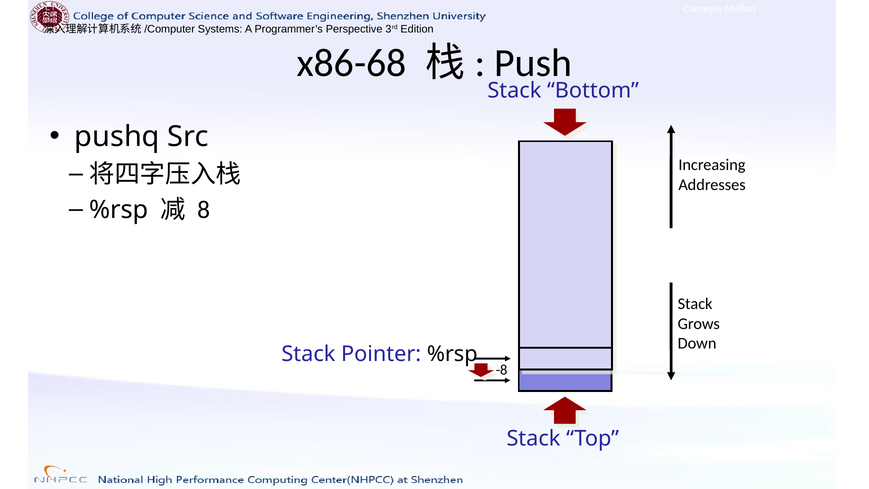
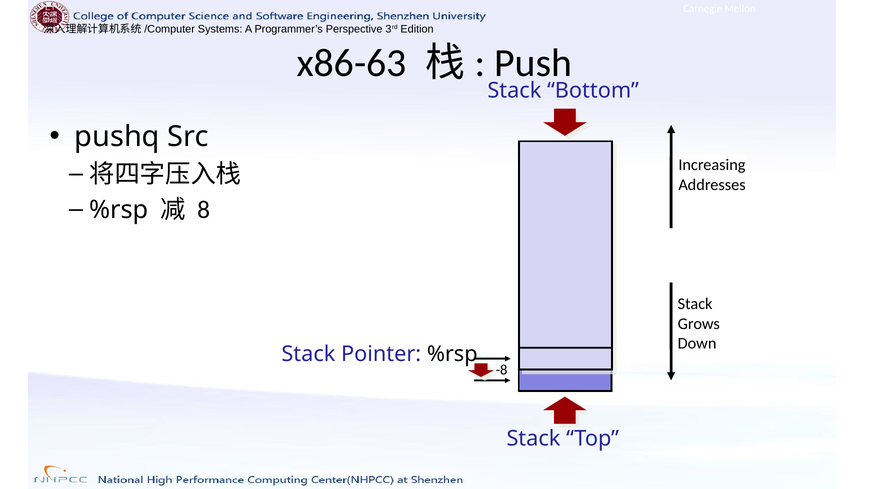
x86-68: x86-68 -> x86-63 (352, 63)
